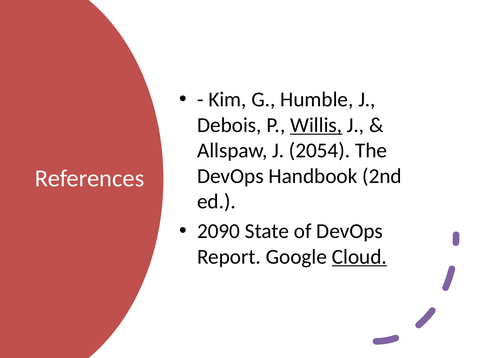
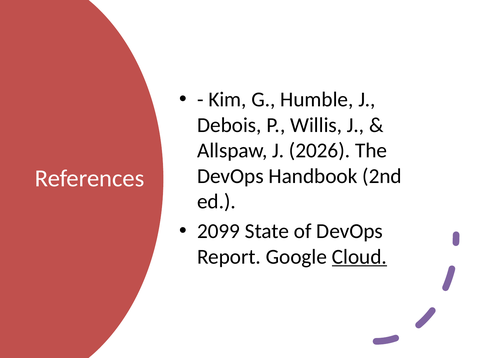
Willis underline: present -> none (316, 125)
2054: 2054 -> 2026 (320, 151)
2090: 2090 -> 2099 (219, 232)
